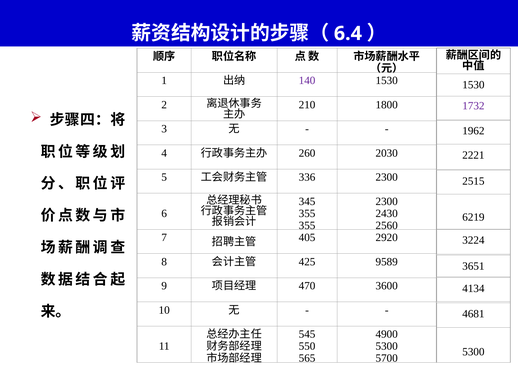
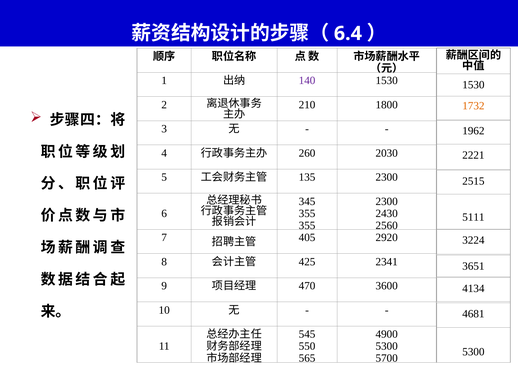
1732 colour: purple -> orange (473, 106)
336: 336 -> 135 (307, 177)
6219: 6219 -> 5111 (473, 217)
9589: 9589 -> 2341 (387, 262)
